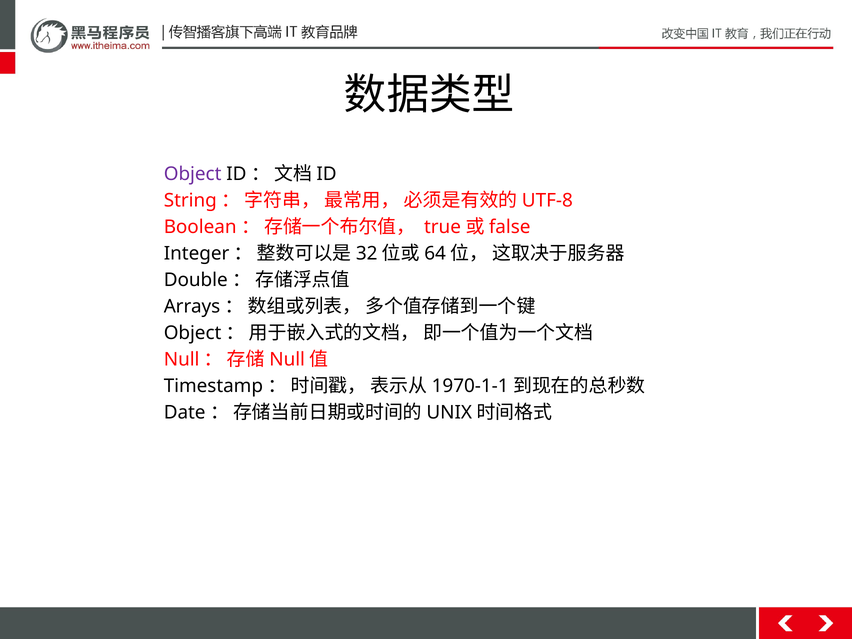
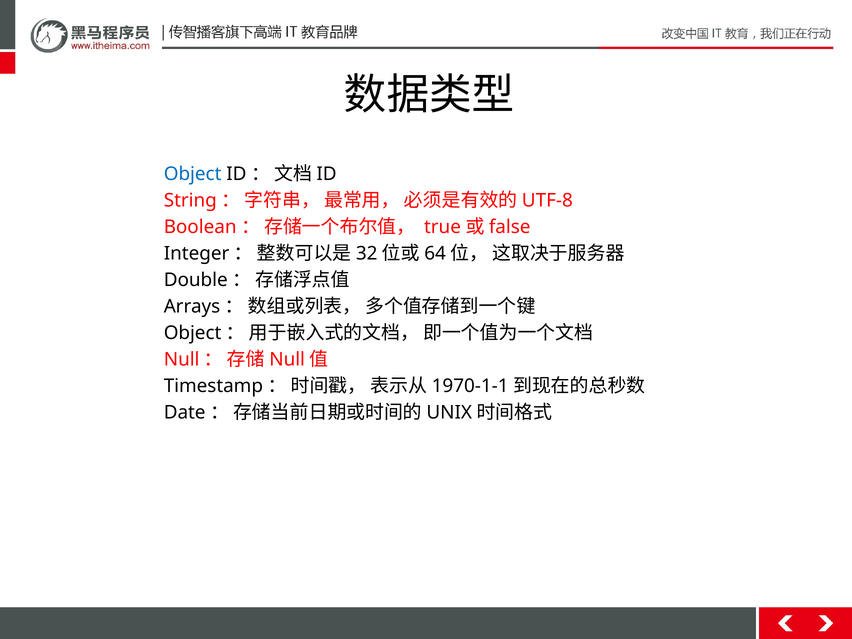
Object colour: purple -> blue (193, 174)
